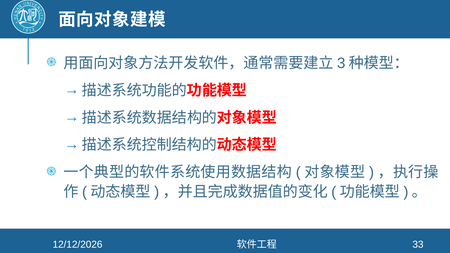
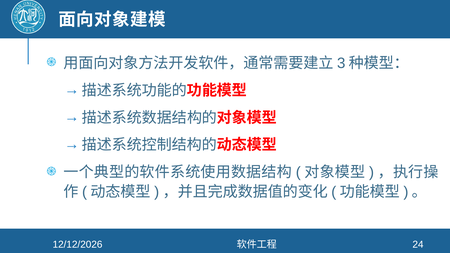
33: 33 -> 24 (418, 245)
